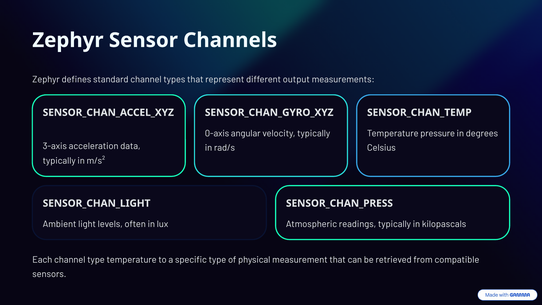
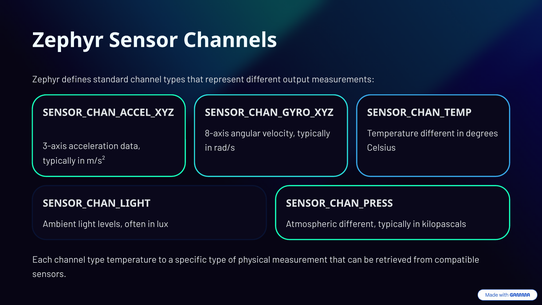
0-axis: 0-axis -> 8-axis (217, 133)
Temperature pressure: pressure -> different (438, 133)
Atmospheric readings: readings -> different (358, 224)
